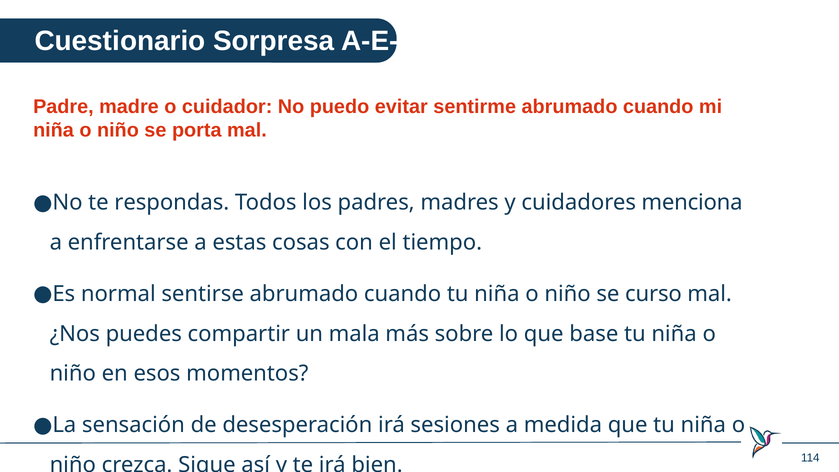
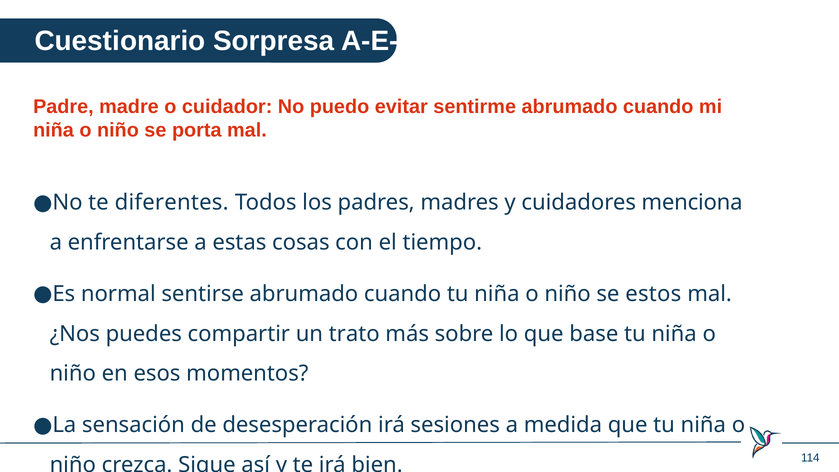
respondas: respondas -> diferentes (172, 203)
curso: curso -> estos (653, 294)
mala: mala -> trato (354, 334)
